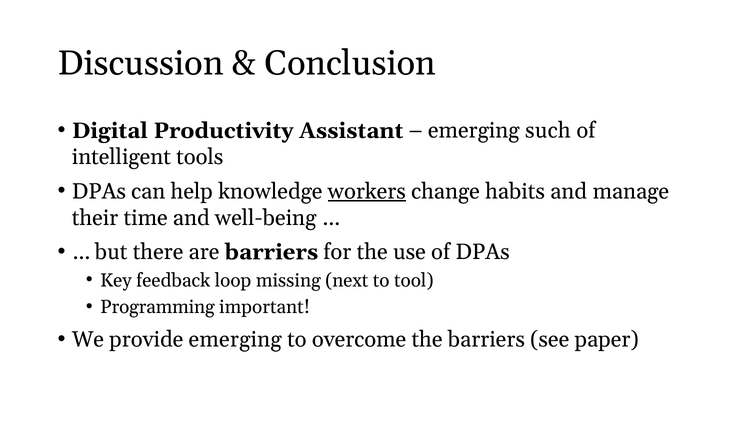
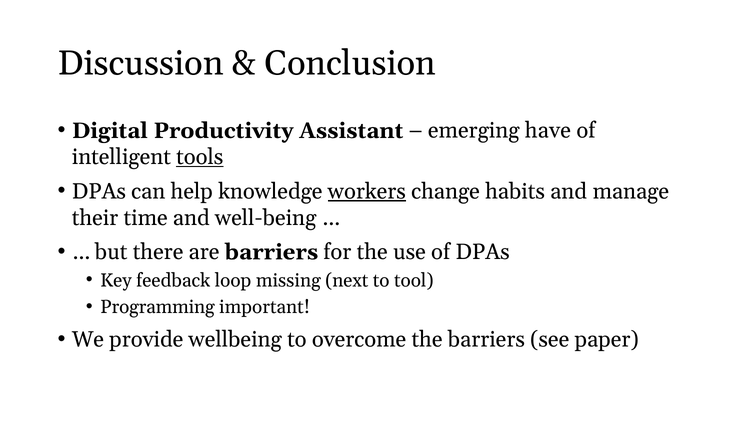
such: such -> have (548, 131)
tools underline: none -> present (200, 157)
provide emerging: emerging -> wellbeing (235, 340)
